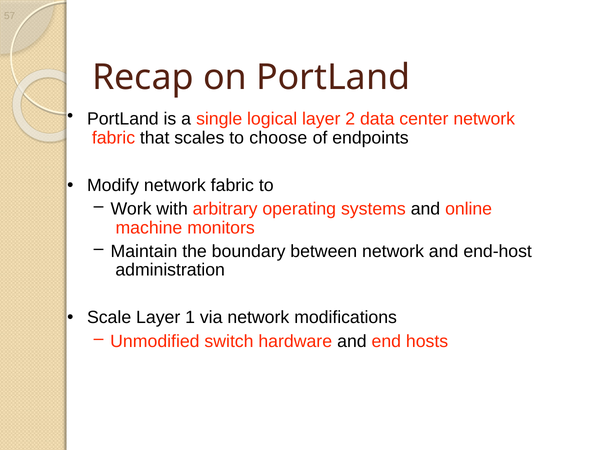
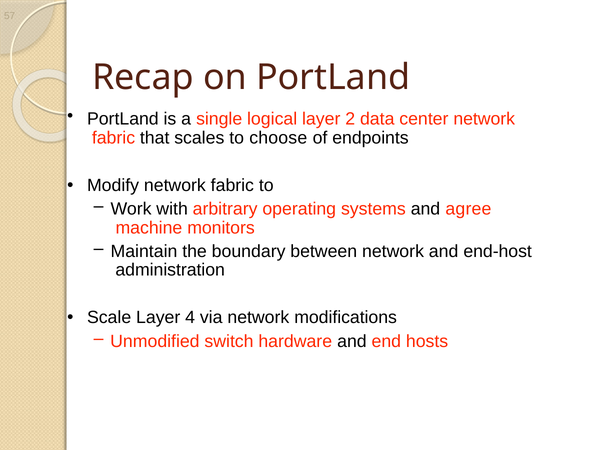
online: online -> agree (468, 209)
1: 1 -> 4 (190, 318)
